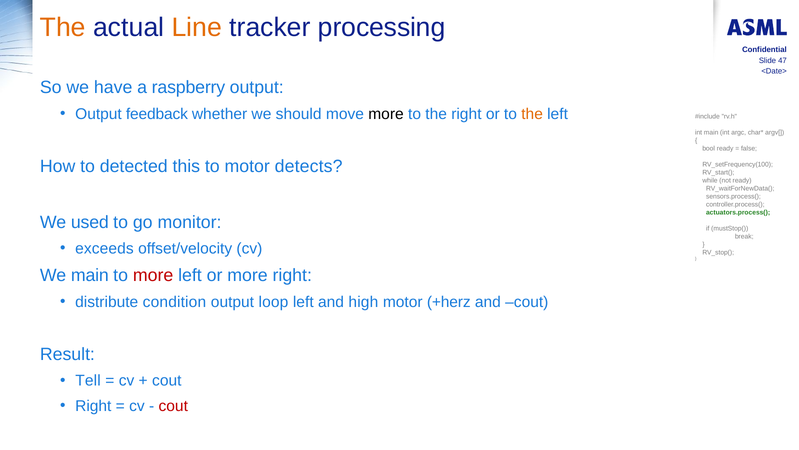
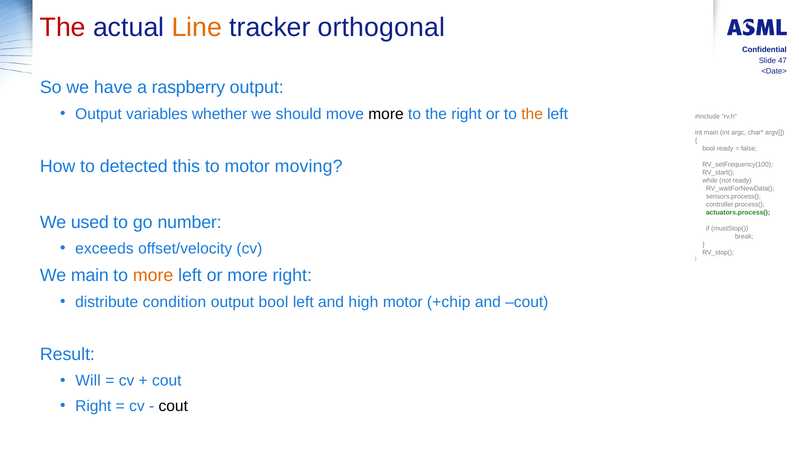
The colour: orange -> red (63, 27)
processing: processing -> orthogonal (382, 27)
feedback: feedback -> variables (157, 114)
detects: detects -> moving (309, 166)
monitor: monitor -> number (190, 222)
more colour: red -> orange (153, 275)
output loop: loop -> bool (273, 302)
+herz: +herz -> +chip (449, 302)
Tell: Tell -> Will (88, 380)
cout colour: red -> black (173, 406)
